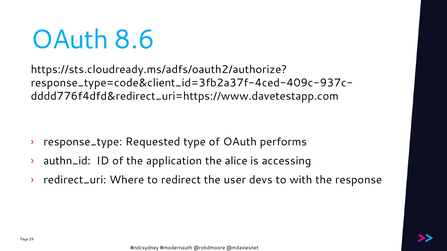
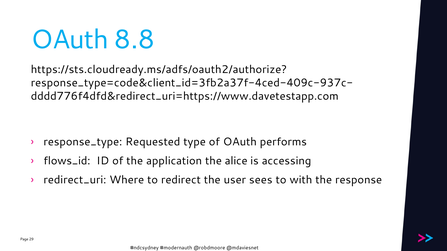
8.6: 8.6 -> 8.8 (135, 40)
authn_id: authn_id -> flows_id (67, 161)
devs: devs -> sees (261, 180)
